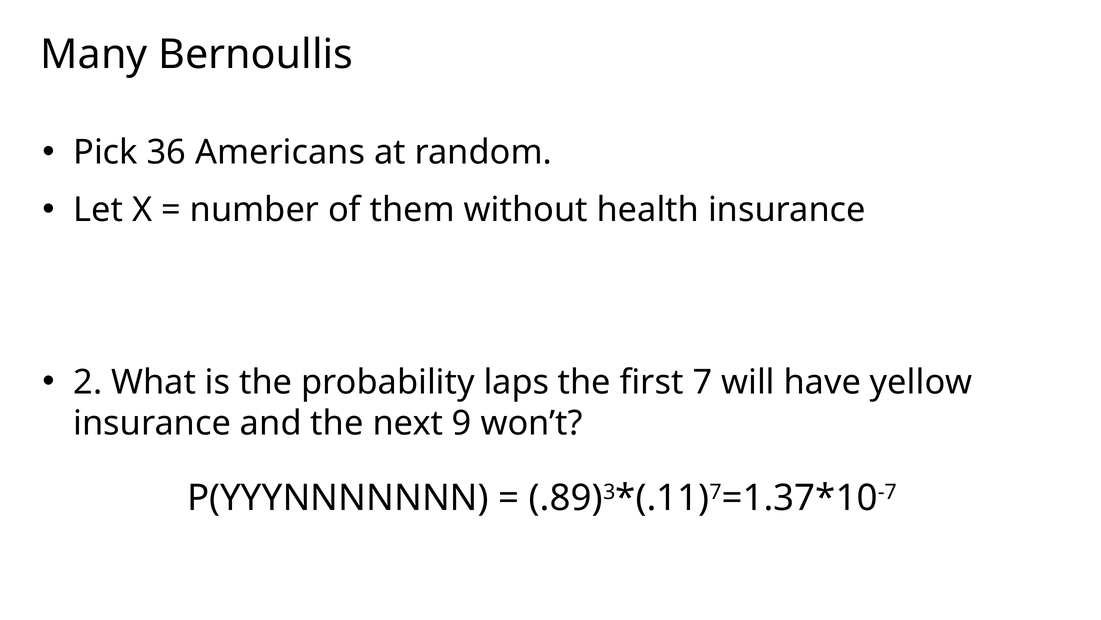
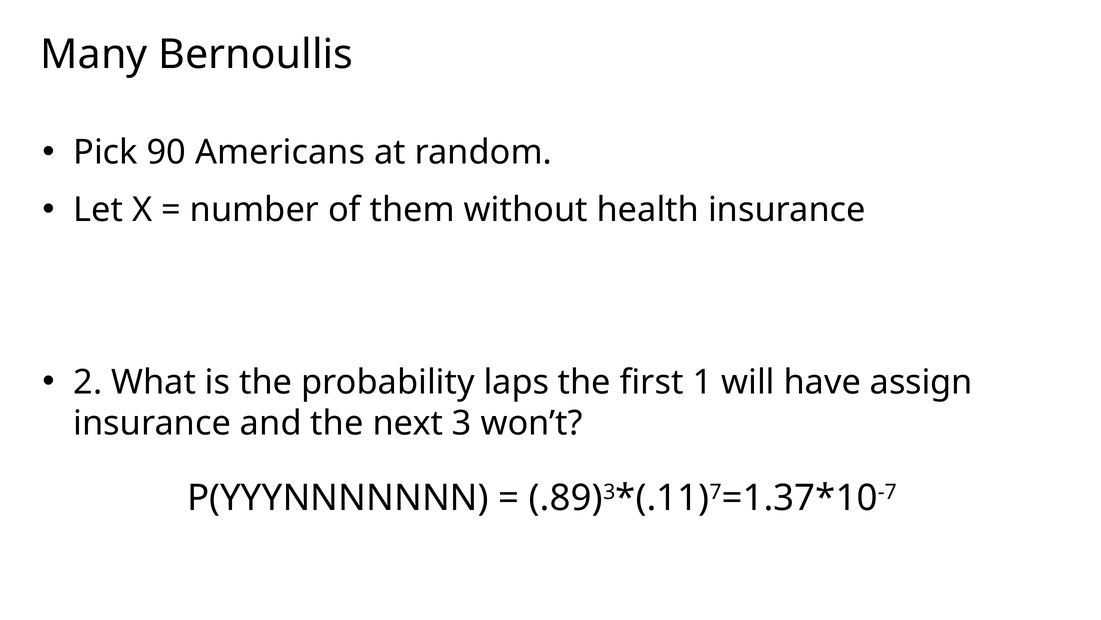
36: 36 -> 90 (166, 152)
first 7: 7 -> 1 (702, 382)
yellow: yellow -> assign (921, 382)
next 9: 9 -> 3 (462, 423)
